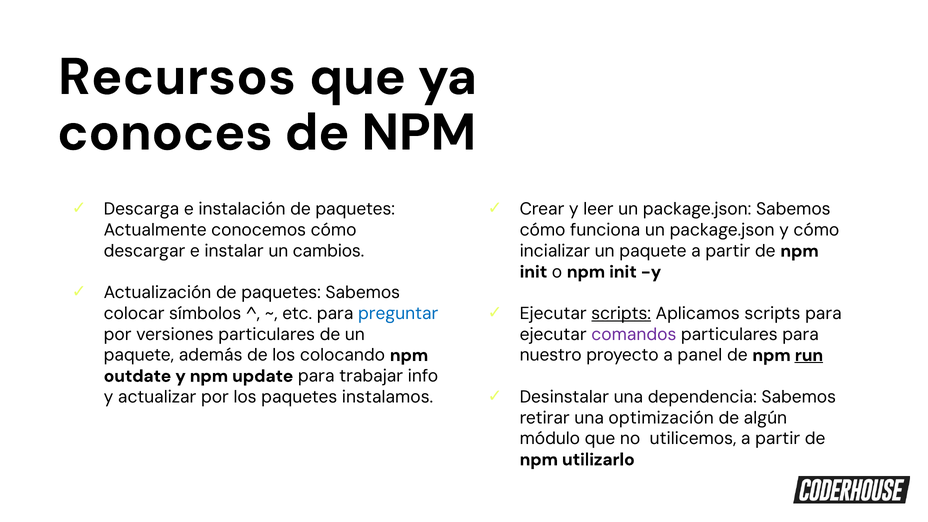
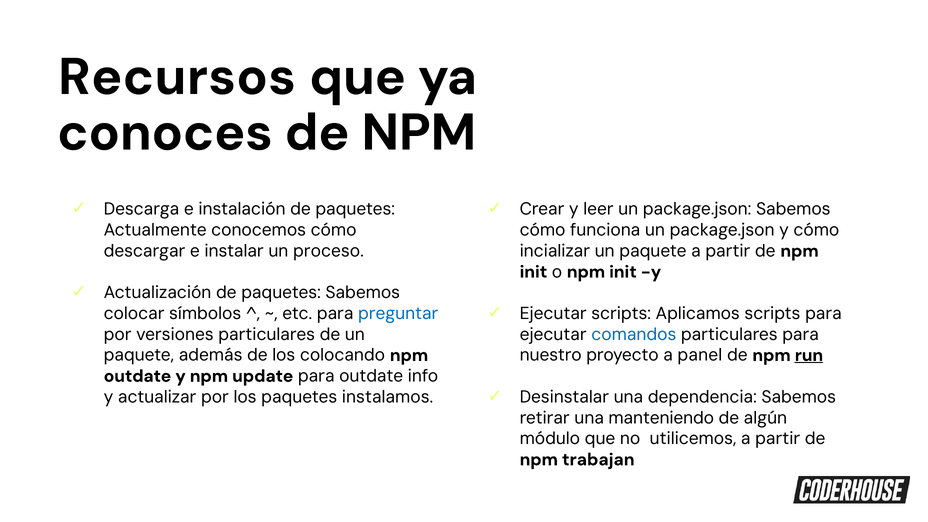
cambios: cambios -> proceso (328, 251)
scripts underline: present -> none (621, 314)
comandos colour: purple -> blue (634, 334)
para trabajar: trabajar -> outdate (371, 376)
optimización: optimización -> manteniendo (661, 418)
utilizarlo: utilizarlo -> trabajan (598, 460)
